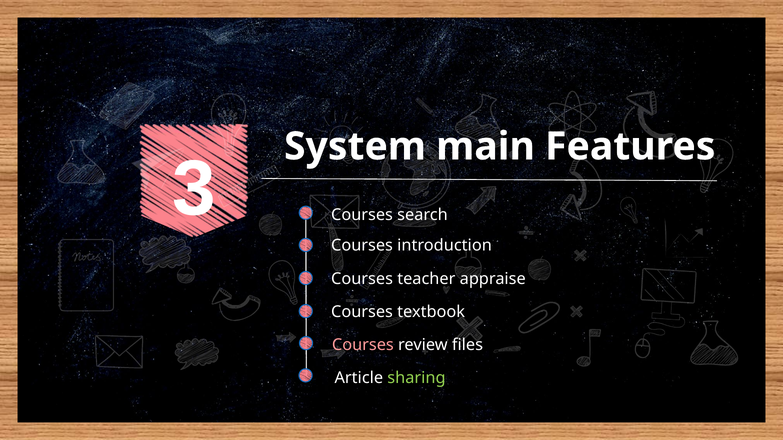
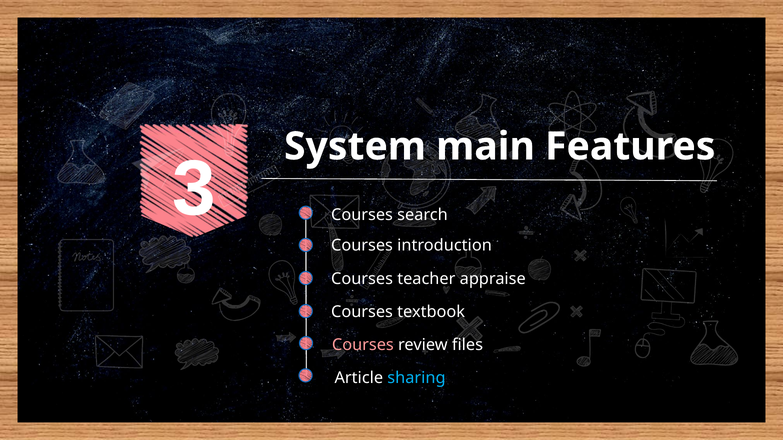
sharing colour: light green -> light blue (416, 378)
